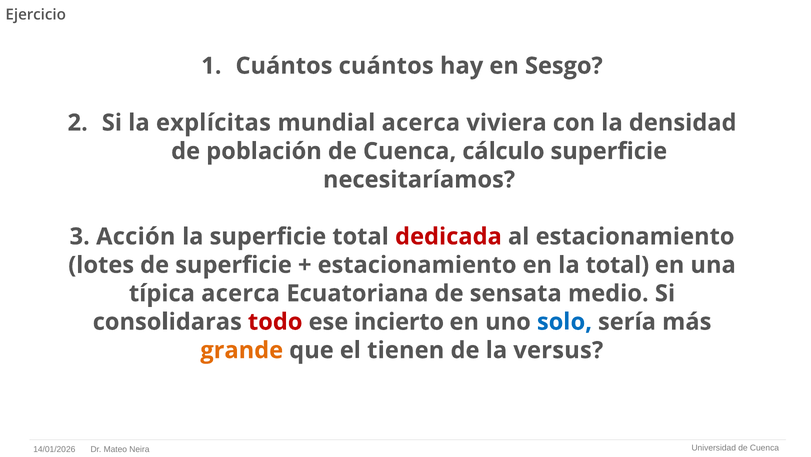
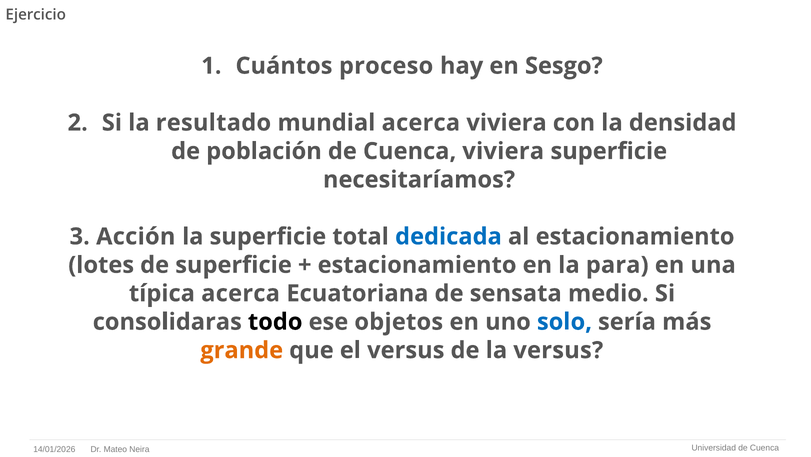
Cuántos cuántos: cuántos -> proceso (386, 66)
explícitas: explícitas -> resultado (213, 123)
Cuenca cálculo: cálculo -> viviera (503, 151)
dedicada colour: red -> blue (448, 236)
la total: total -> para (617, 265)
todo colour: red -> black (275, 321)
incierto: incierto -> objetos (399, 321)
el tienen: tienen -> versus (406, 350)
